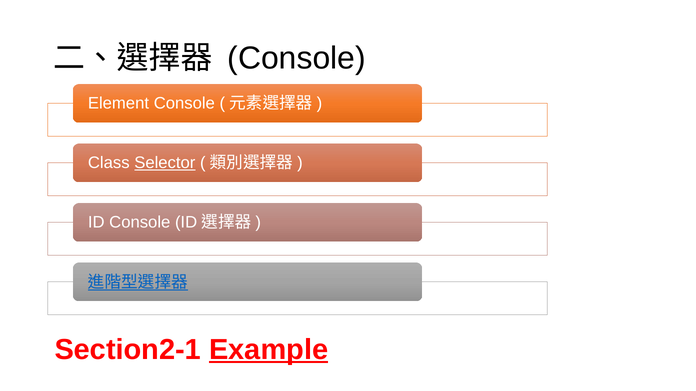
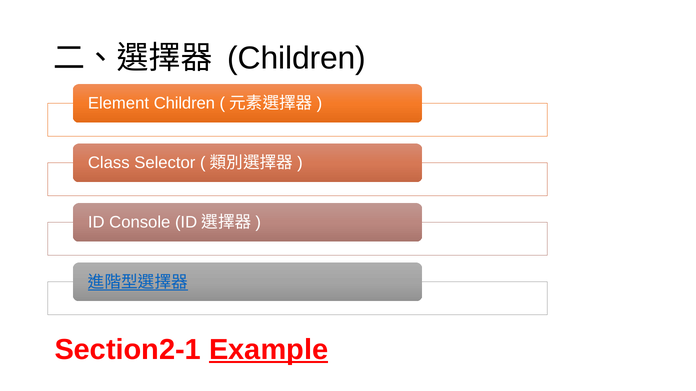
Console: Console -> Children (297, 58)
Console: Console -> Children (184, 103)
Selector underline: present -> none (165, 163)
